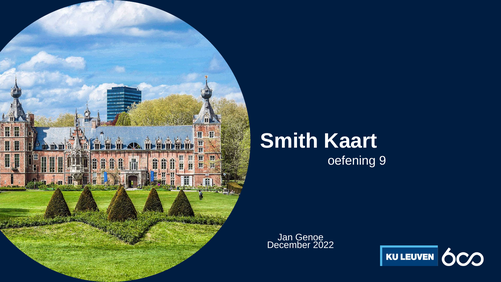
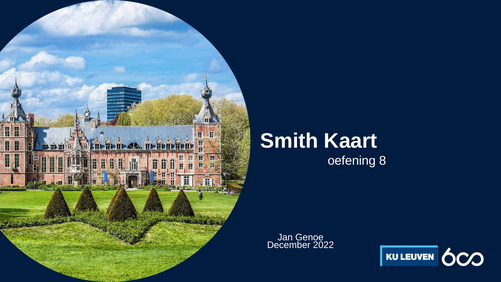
9: 9 -> 8 (383, 161)
